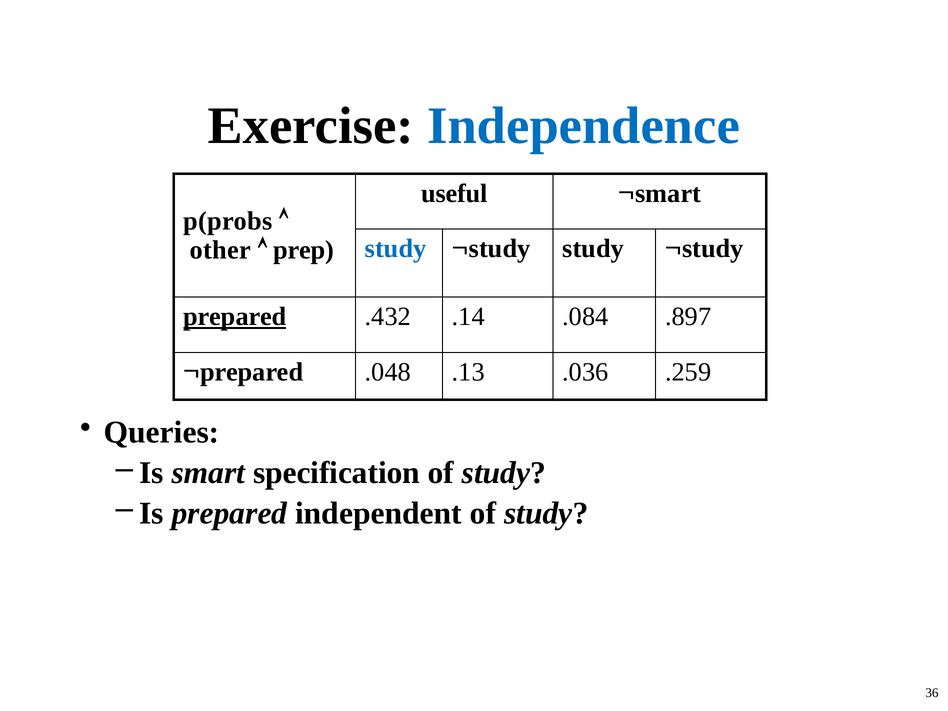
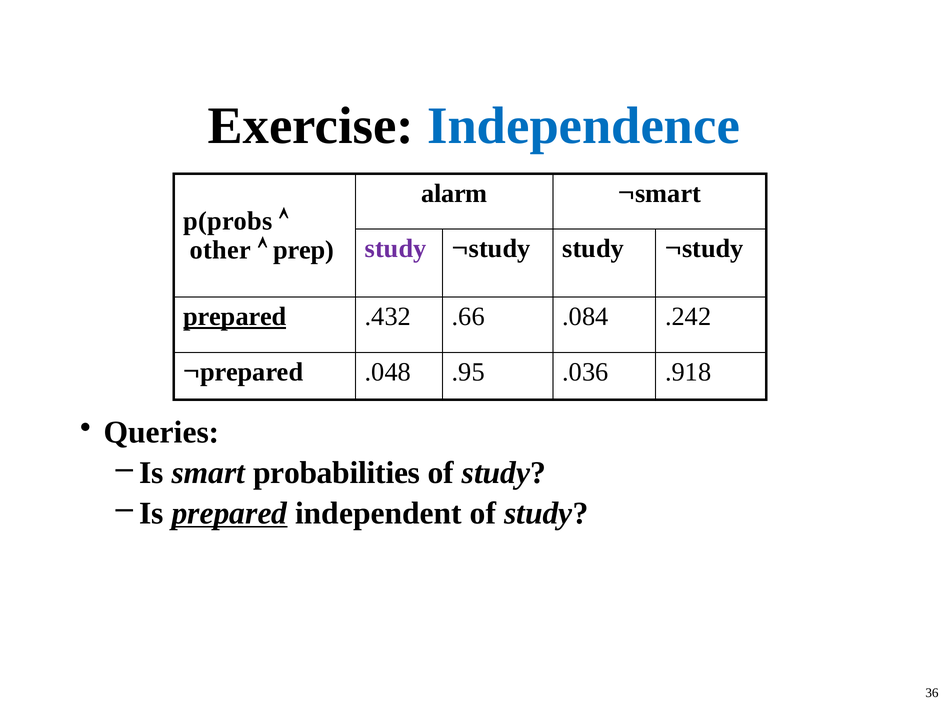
useful: useful -> alarm (454, 193)
study colour: blue -> purple (396, 249)
.14: .14 -> .66 (468, 317)
.897: .897 -> .242 (688, 317)
.13: .13 -> .95 (468, 372)
.259: .259 -> .918 (688, 372)
specification: specification -> probabilities (337, 473)
prepared underline: none -> present (229, 513)
